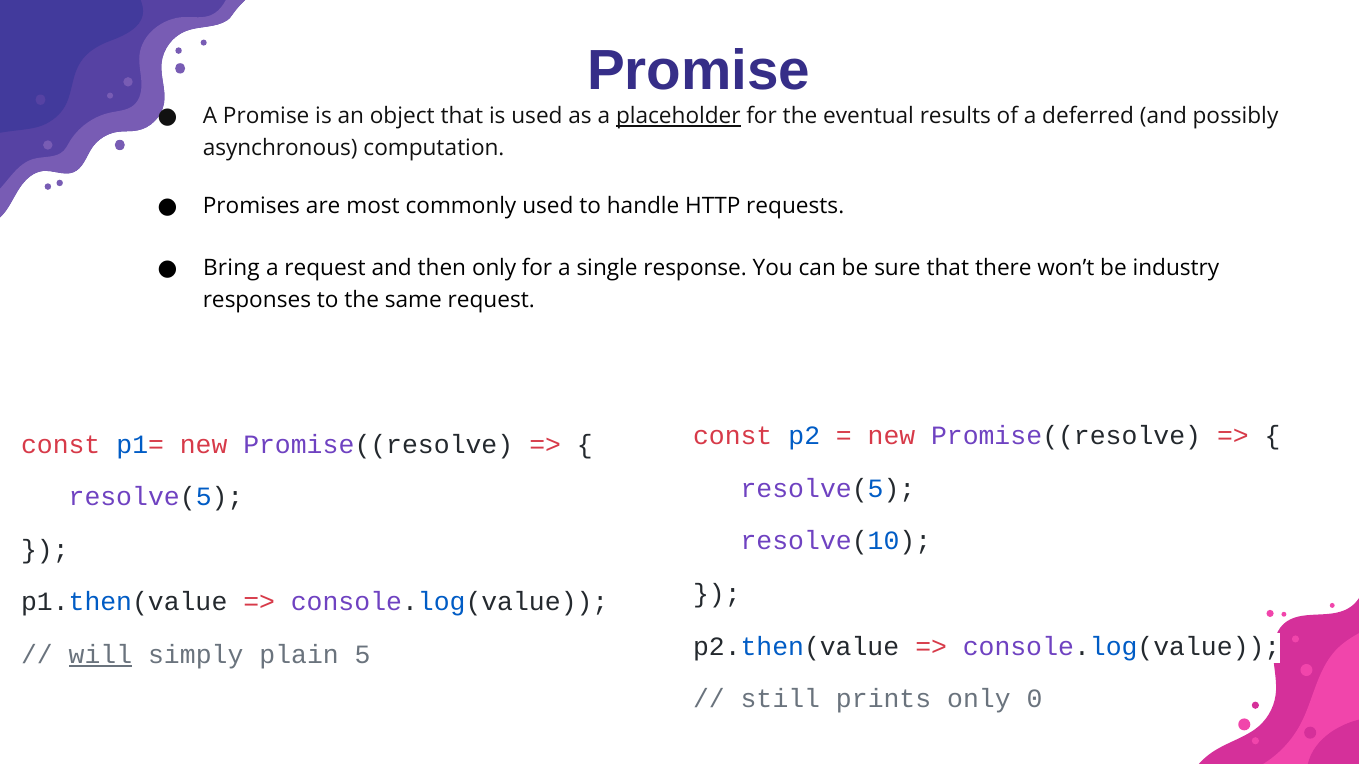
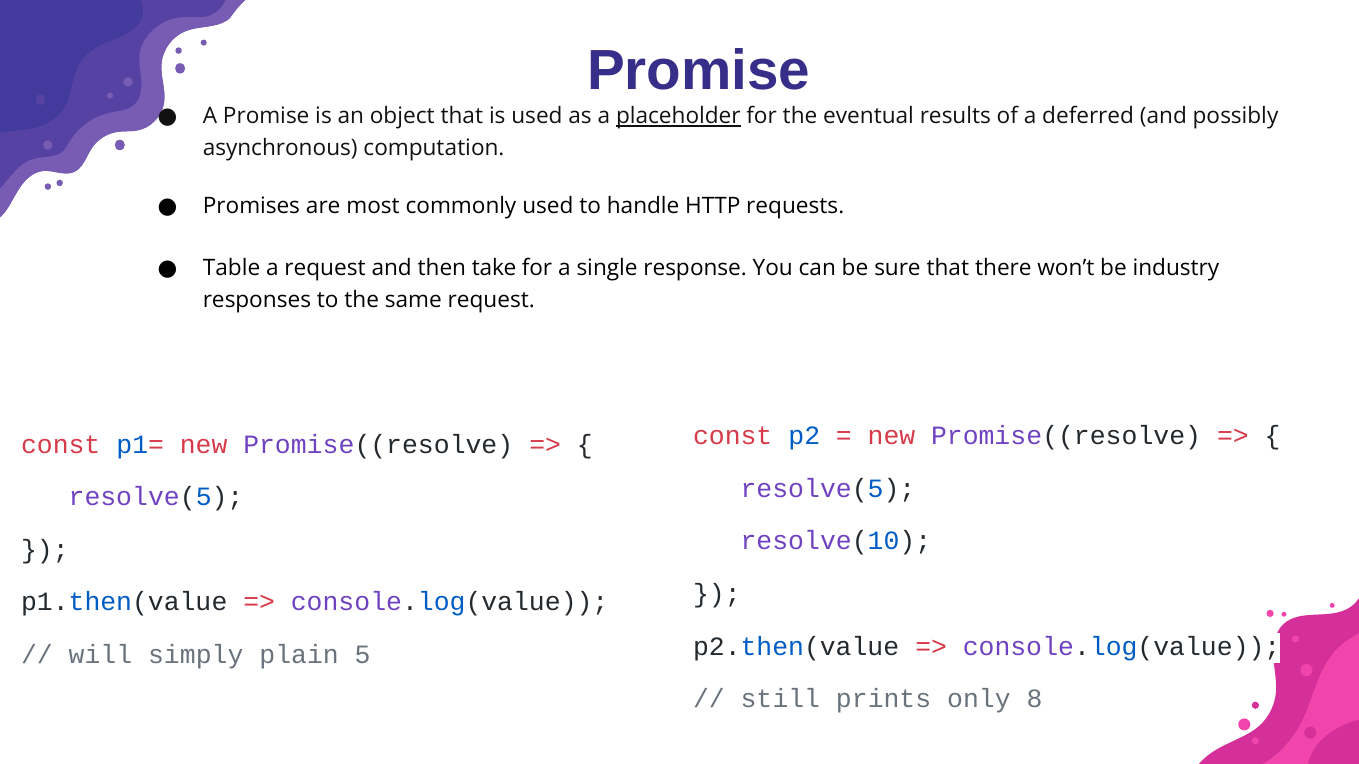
Bring: Bring -> Table (232, 269)
then only: only -> take (494, 269)
will underline: present -> none (100, 655)
0: 0 -> 8 (1035, 699)
